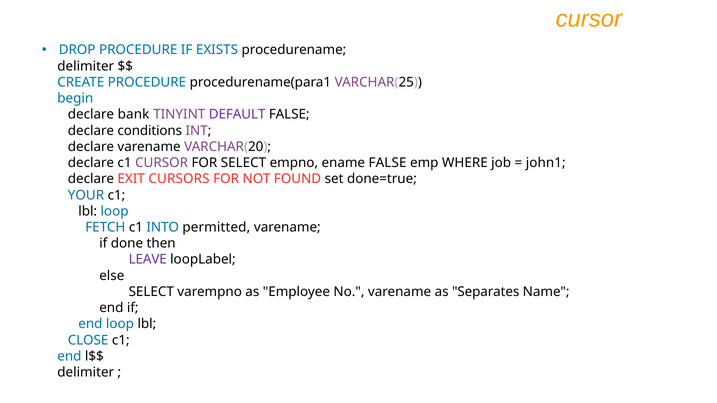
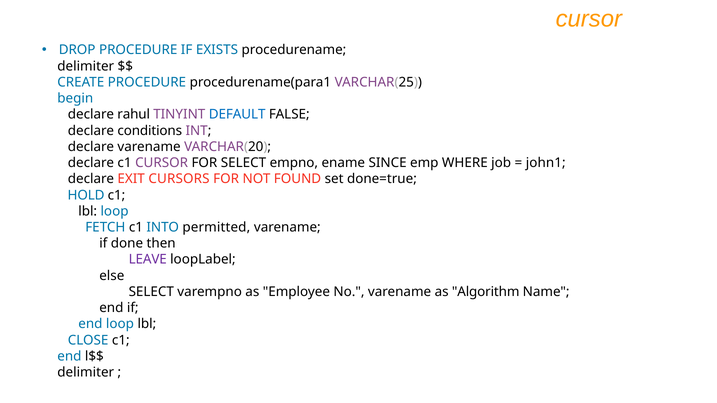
bank: bank -> rahul (134, 115)
DEFAULT colour: purple -> blue (237, 115)
ename FALSE: FALSE -> SINCE (388, 163)
YOUR: YOUR -> HOLD (86, 195)
Separates: Separates -> Algorithm (486, 292)
